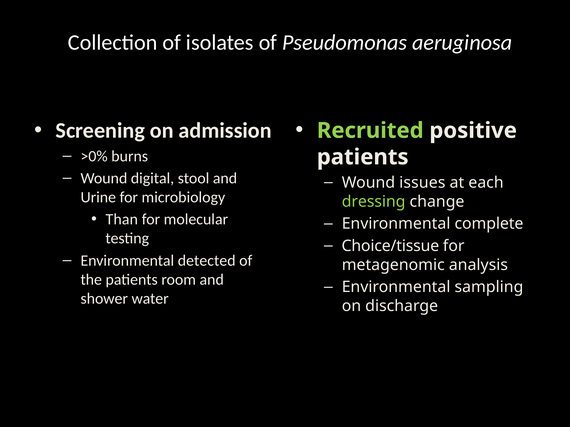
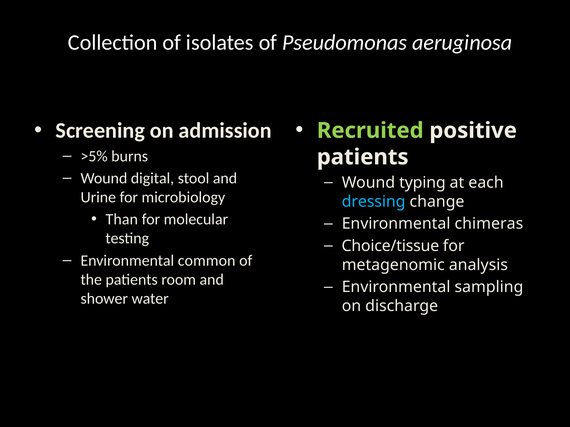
>0%: >0% -> >5% (94, 156)
issues: issues -> typing (422, 183)
dressing colour: light green -> light blue (374, 202)
complete: complete -> chimeras (489, 224)
detected: detected -> common (207, 261)
